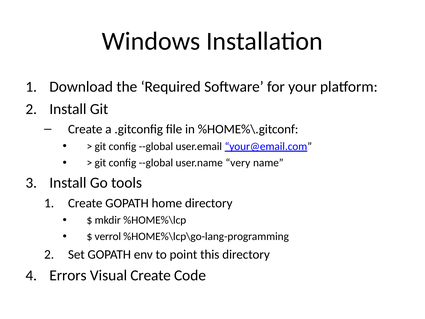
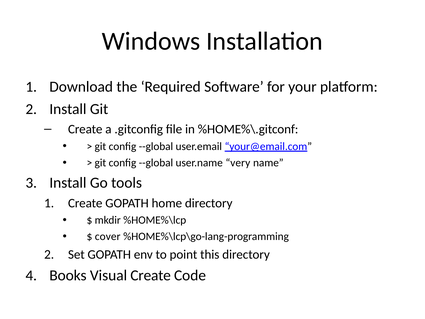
verrol: verrol -> cover (108, 236)
Errors: Errors -> Books (68, 275)
